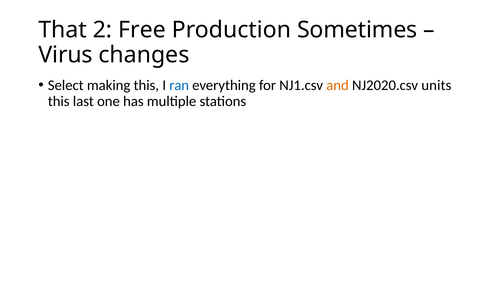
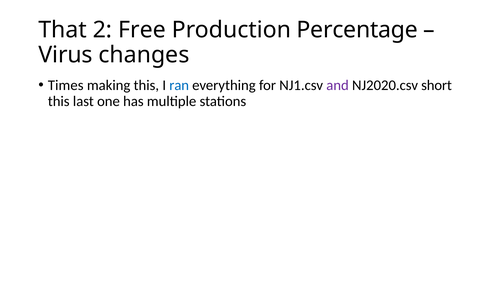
Sometimes: Sometimes -> Percentage (357, 30)
Select: Select -> Times (66, 85)
and colour: orange -> purple (338, 85)
units: units -> short (437, 85)
